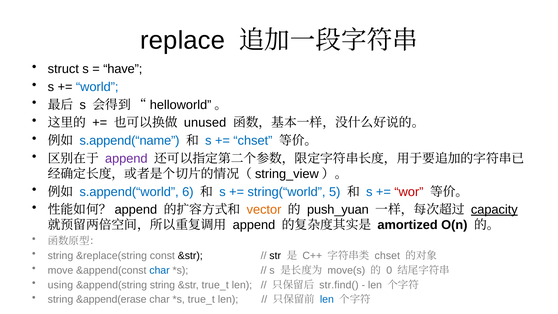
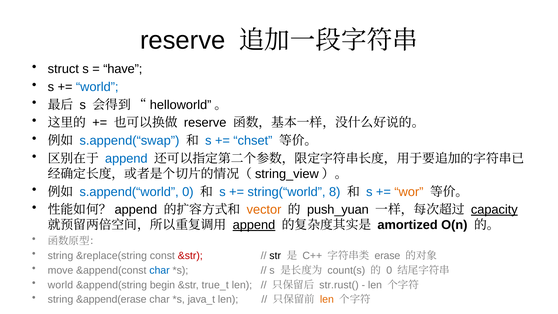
replace: replace -> reserve (183, 41)
unused: unused -> reserve (205, 123)
s.append(“name: s.append(“name -> s.append(“swap (129, 141)
append colour: purple -> blue (126, 158)
s.append(“world 6: 6 -> 0 (188, 192)
5: 5 -> 8 (335, 192)
wor colour: red -> orange (409, 192)
append underline: none -> present (254, 225)
&str colour: black -> red (190, 255)
chset: chset -> erase (387, 255)
move(s: move(s -> count(s (346, 270)
using: using -> world (60, 285)
&append(string string: string -> begin (162, 285)
str.find(: str.find( -> str.rust( (339, 285)
true_t: true_t -> java_t (201, 299)
len colour: blue -> orange (327, 299)
